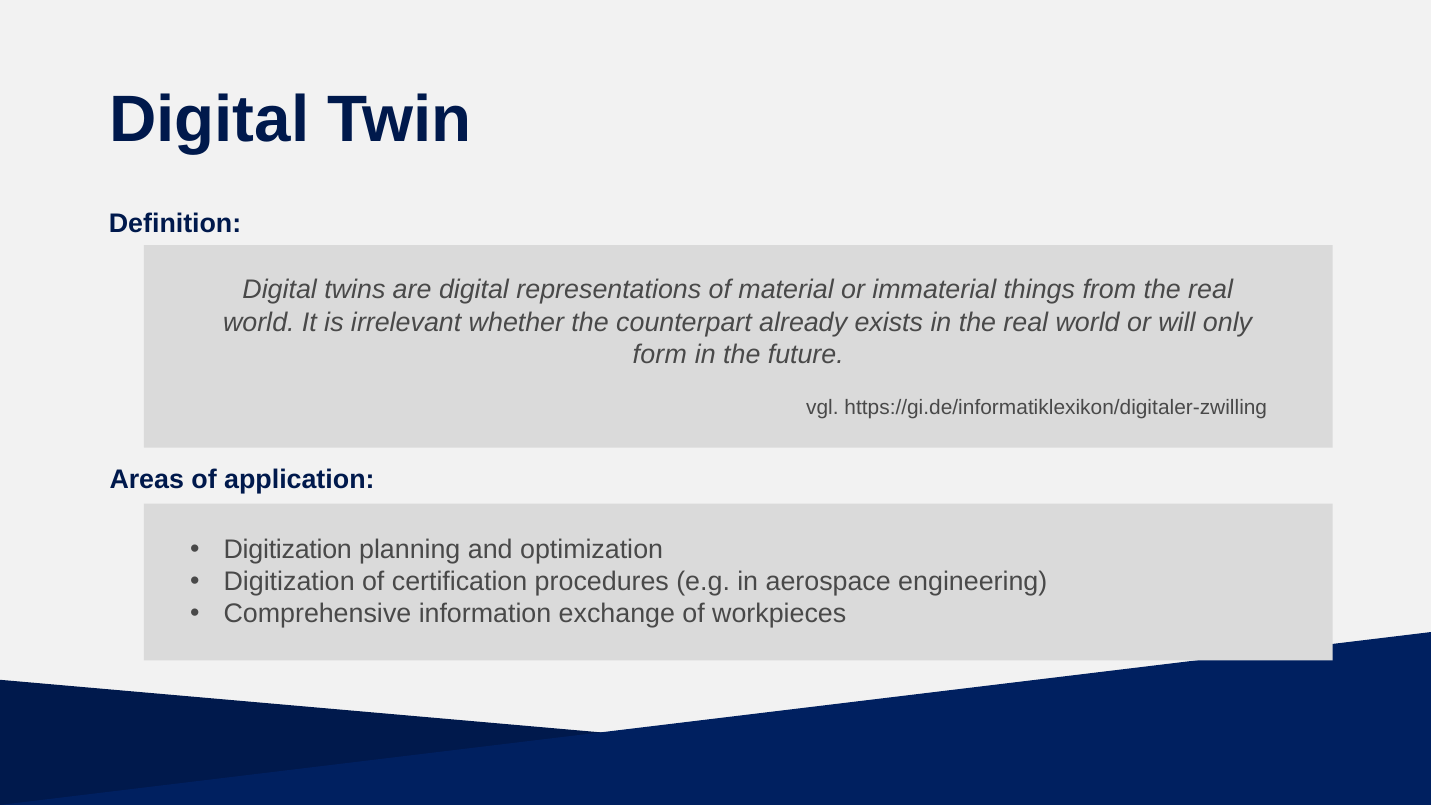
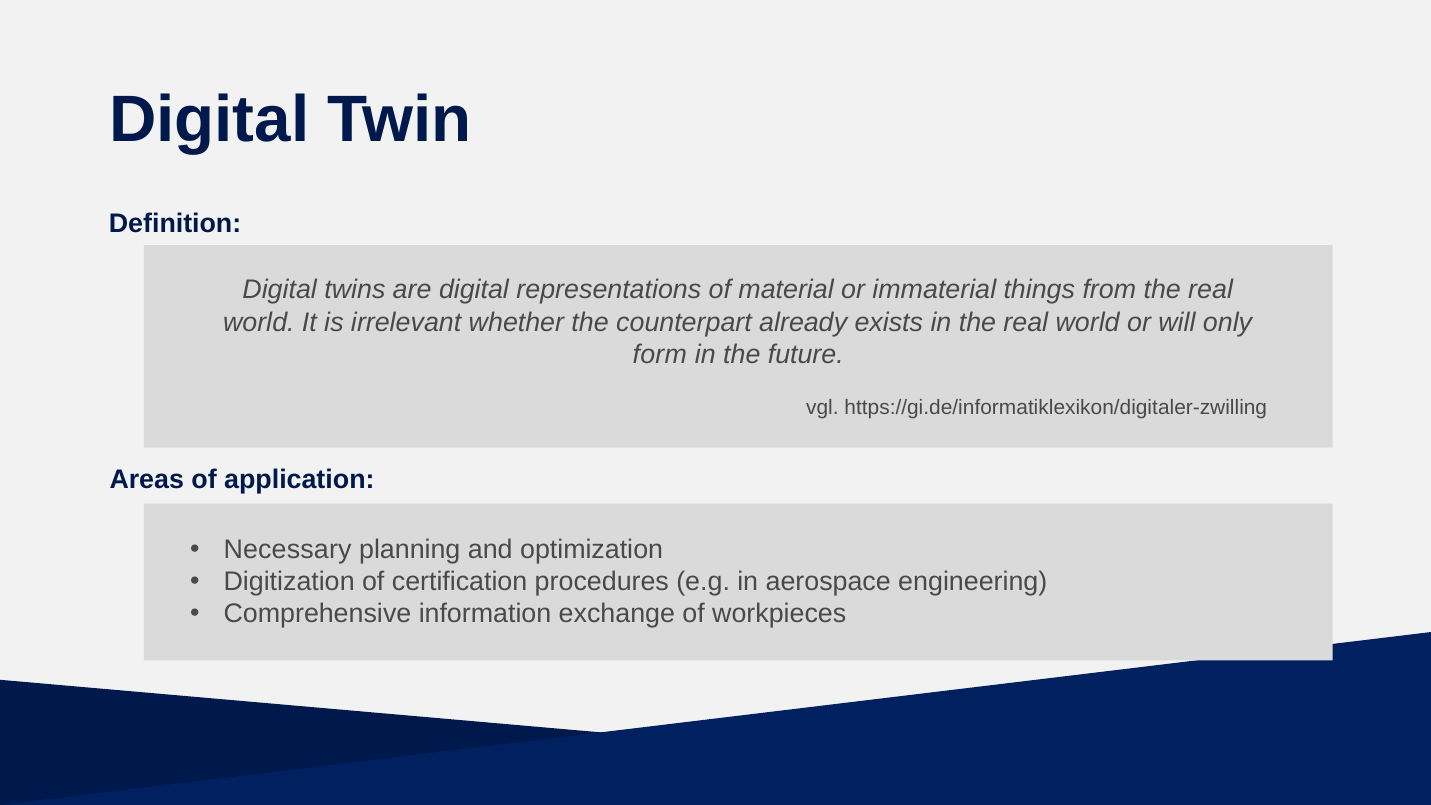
Digitization: Digitization -> Necessary (288, 550)
